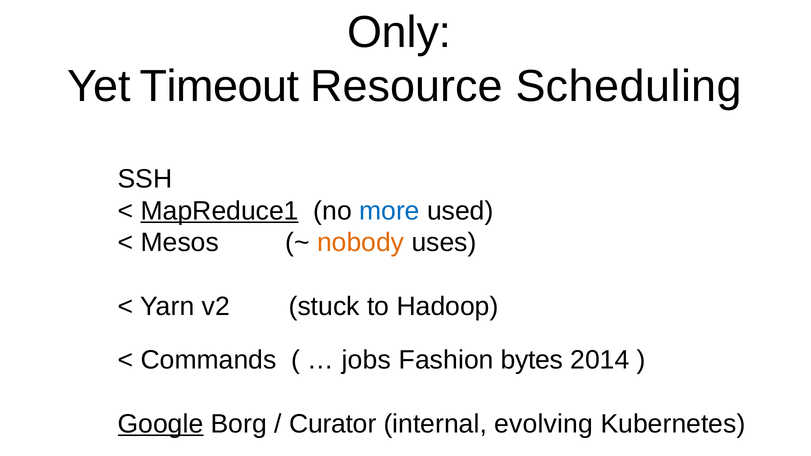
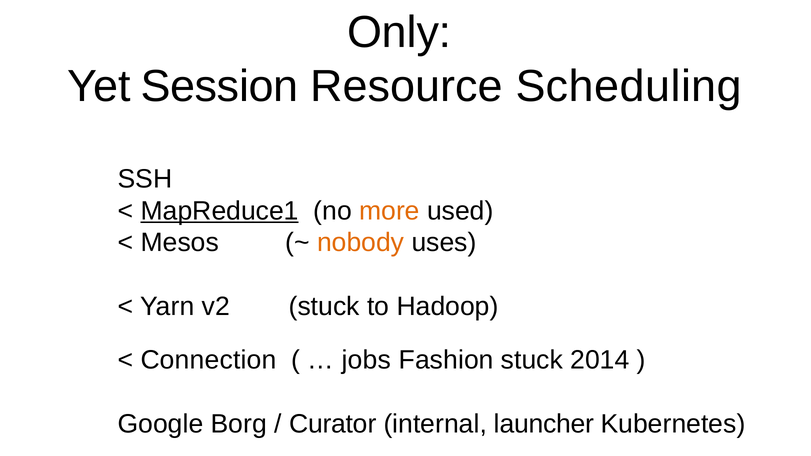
Timeout: Timeout -> Session (219, 86)
more colour: blue -> orange (389, 211)
Commands: Commands -> Connection (208, 360)
Fashion bytes: bytes -> stuck (532, 360)
Google underline: present -> none (161, 424)
evolving: evolving -> launcher (544, 424)
